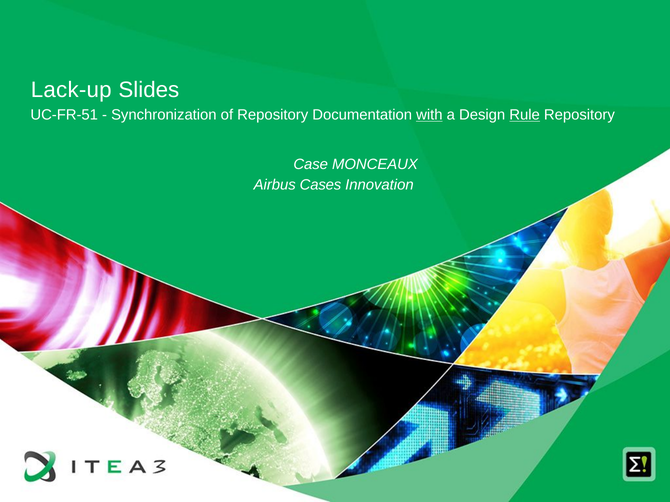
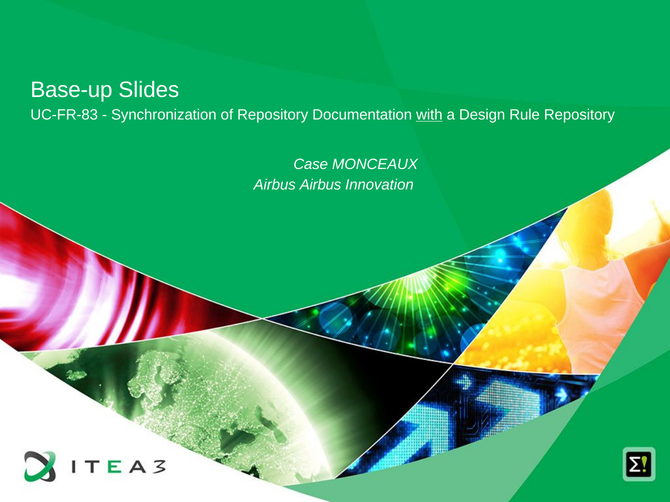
Lack-up: Lack-up -> Base-up (71, 90)
UC-FR-51: UC-FR-51 -> UC-FR-83 (64, 115)
Rule underline: present -> none (525, 115)
Airbus Cases: Cases -> Airbus (321, 185)
